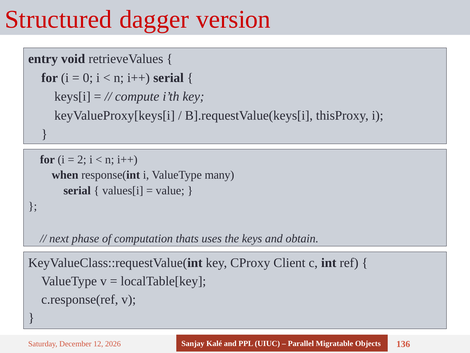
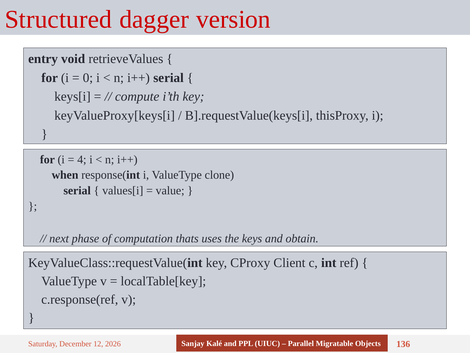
2: 2 -> 4 (82, 159)
many: many -> clone (219, 175)
